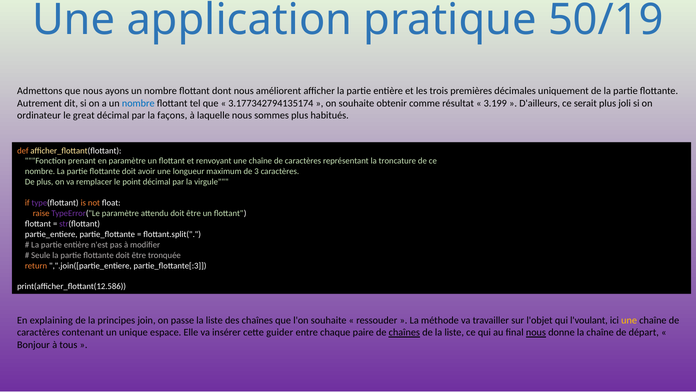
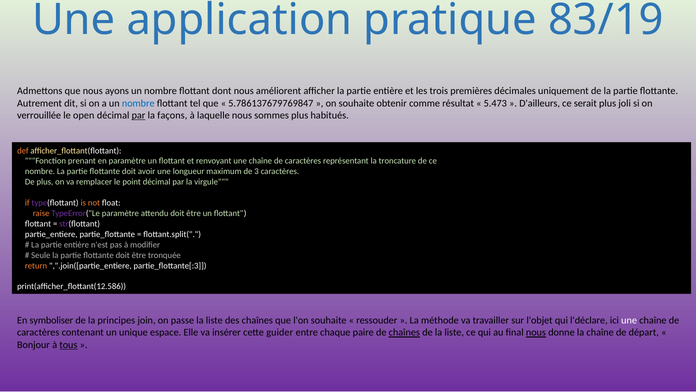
50/19: 50/19 -> 83/19 (606, 20)
3.177342794135174: 3.177342794135174 -> 5.786137679769847 (271, 103)
3.199: 3.199 -> 5.473 (495, 103)
ordinateur: ordinateur -> verrouillée (39, 115)
great: great -> open (84, 115)
par underline: none -> present (139, 115)
explaining: explaining -> symboliser (51, 320)
l'voulant: l'voulant -> l'déclare (589, 320)
une colour: yellow -> white (629, 320)
tous underline: none -> present (68, 344)
